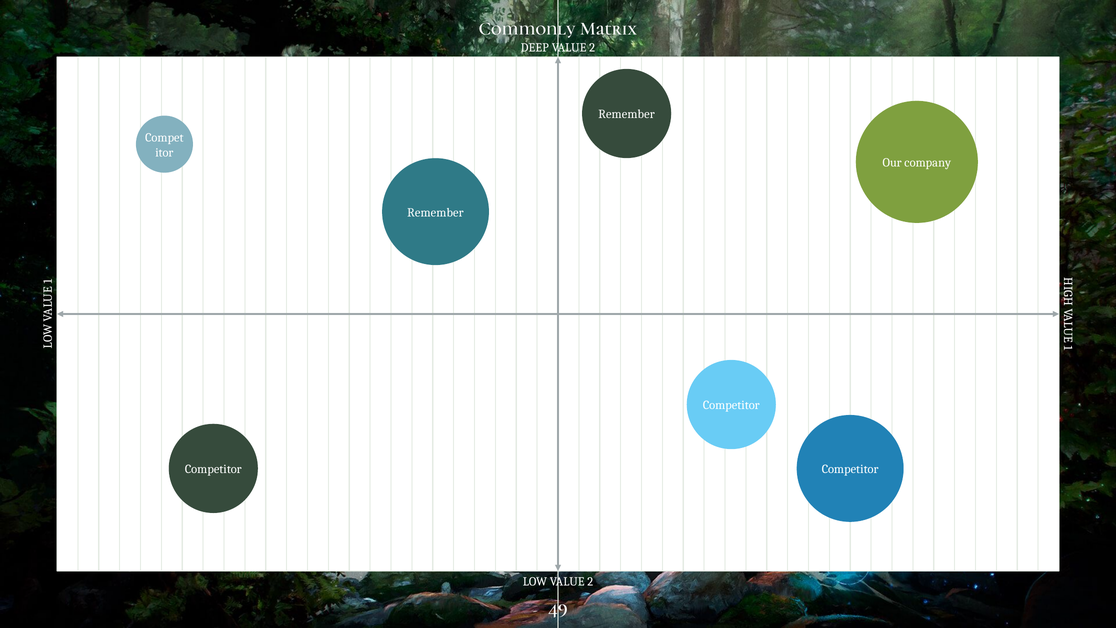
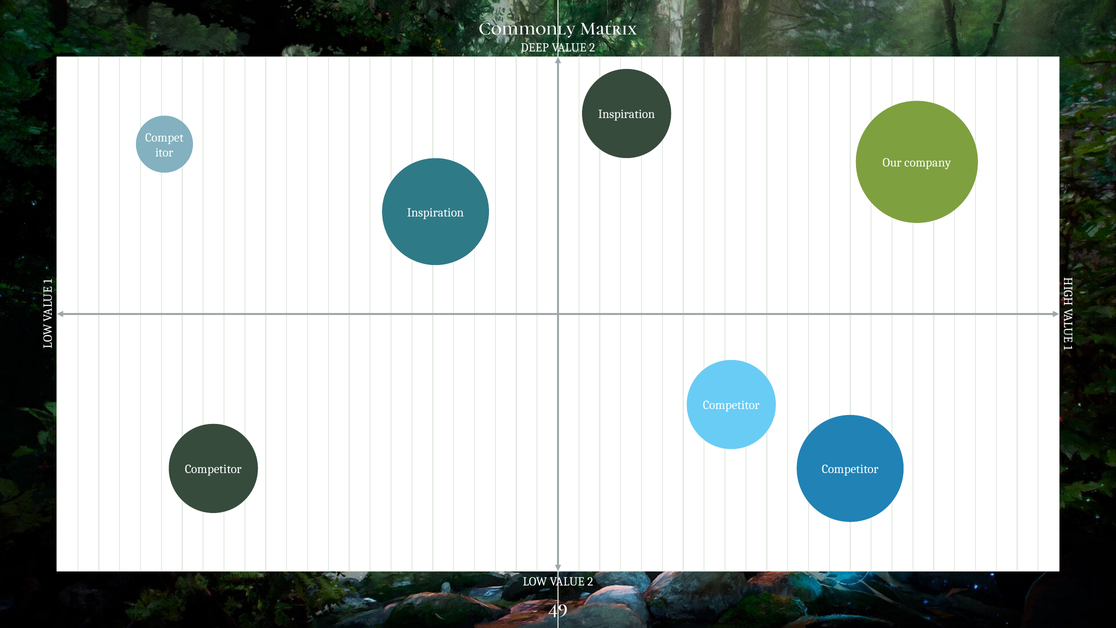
Remember: Remember -> Inspiration (627, 114)
Remember: Remember -> Inspiration (435, 212)
